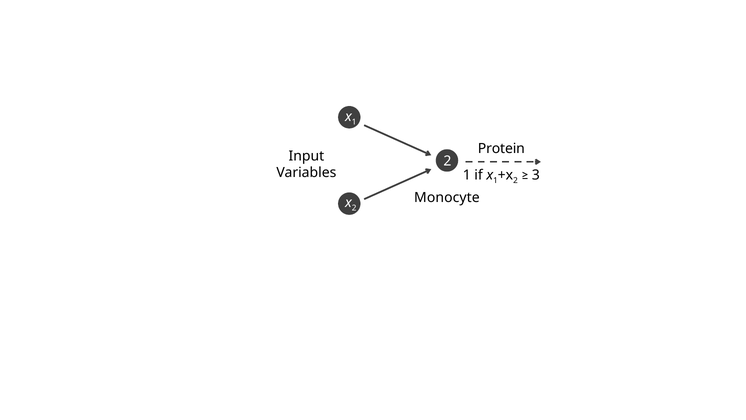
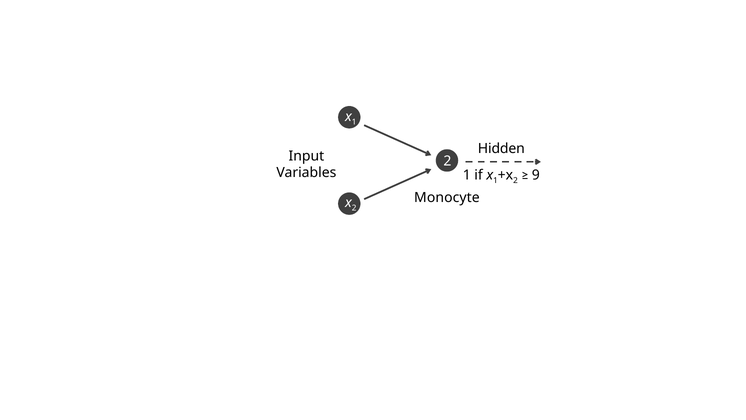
Protein: Protein -> Hidden (501, 149)
3: 3 -> 9 (536, 175)
